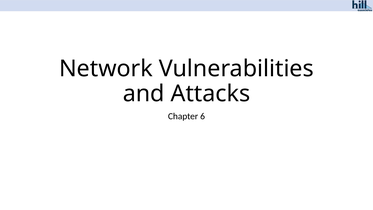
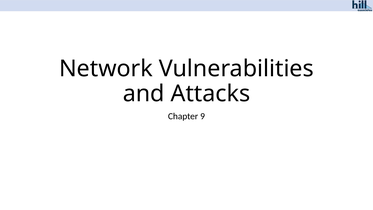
6: 6 -> 9 (203, 116)
